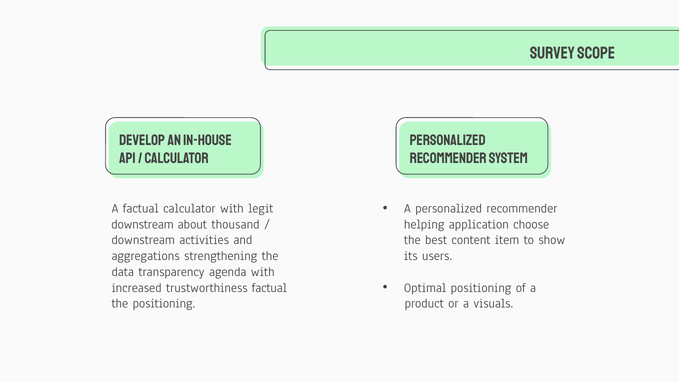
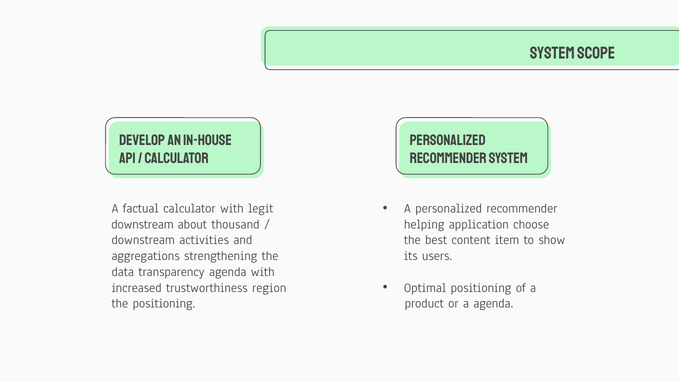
Survey: Survey -> System (552, 53)
trustworthiness factual: factual -> region (269, 288)
a visuals: visuals -> agenda (493, 303)
